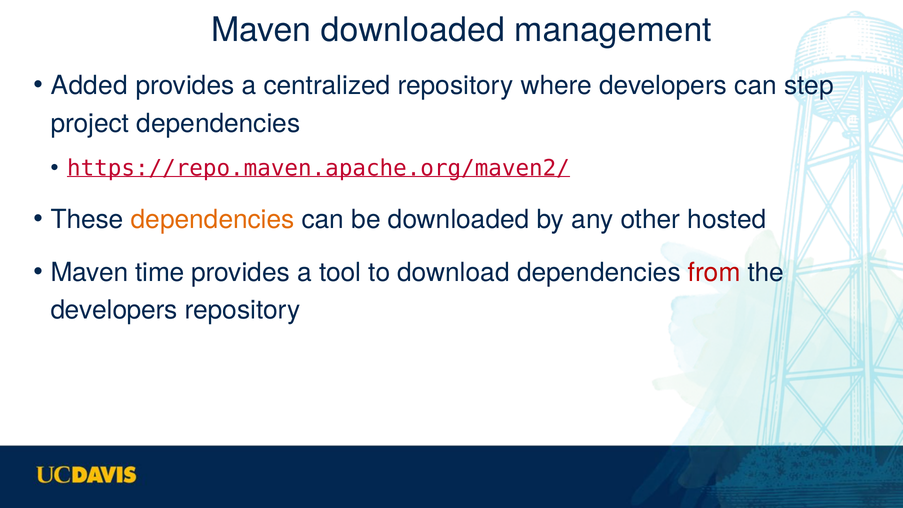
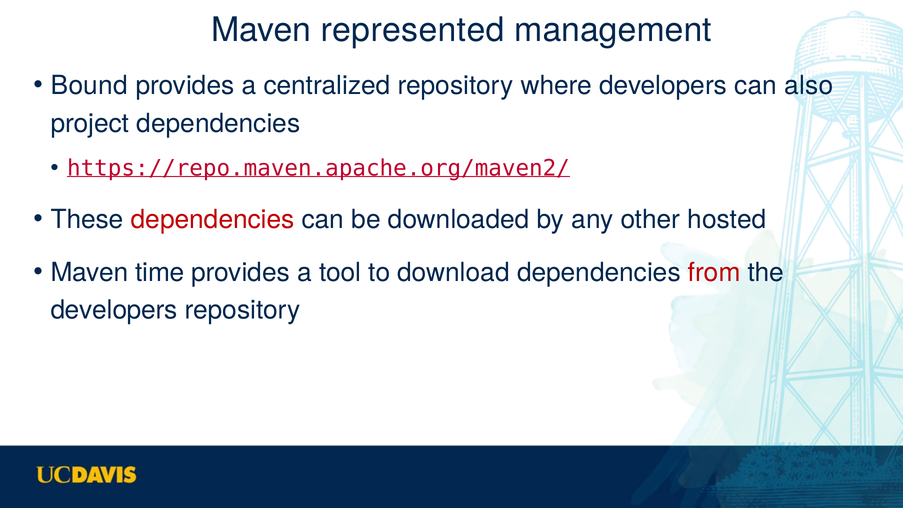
Maven downloaded: downloaded -> represented (413, 30)
Added: Added -> Bound (89, 86)
step: step -> also (809, 86)
dependencies colour: orange -> red (213, 219)
